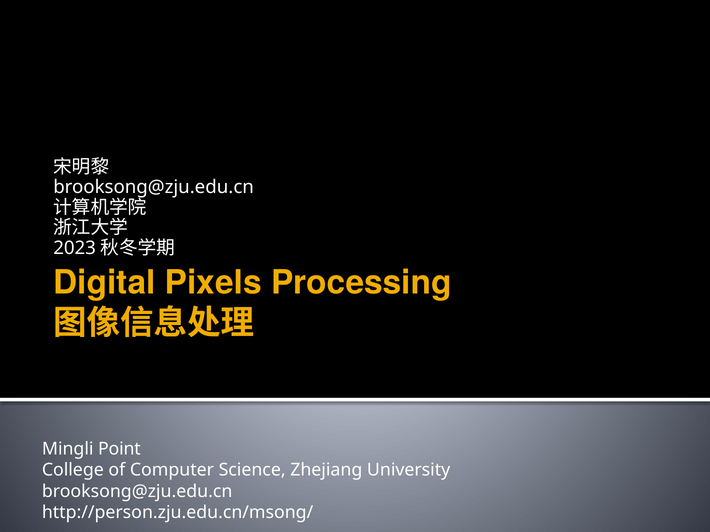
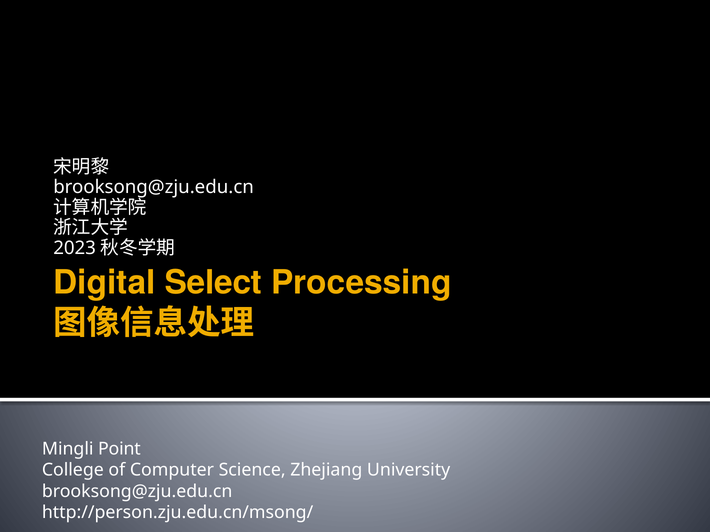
Pixels: Pixels -> Select (213, 283)
